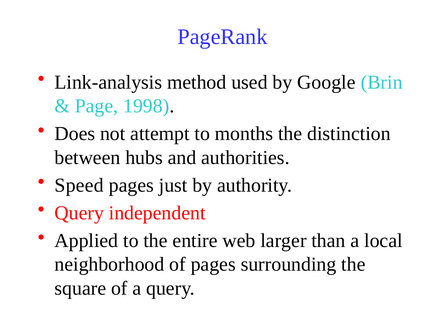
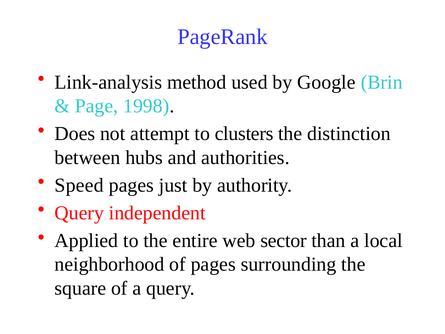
months: months -> clusters (244, 134)
larger: larger -> sector (284, 241)
